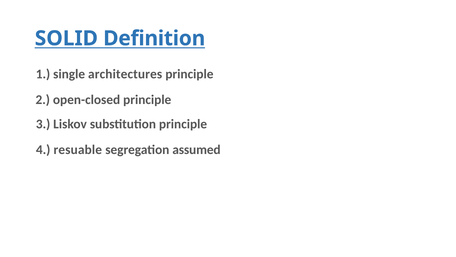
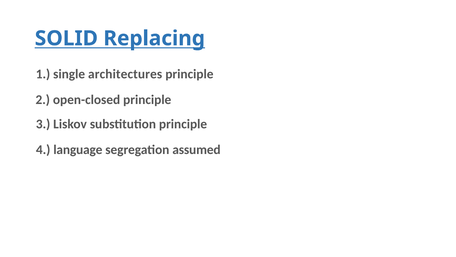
Definition: Definition -> Replacing (154, 38)
resuable: resuable -> language (78, 149)
